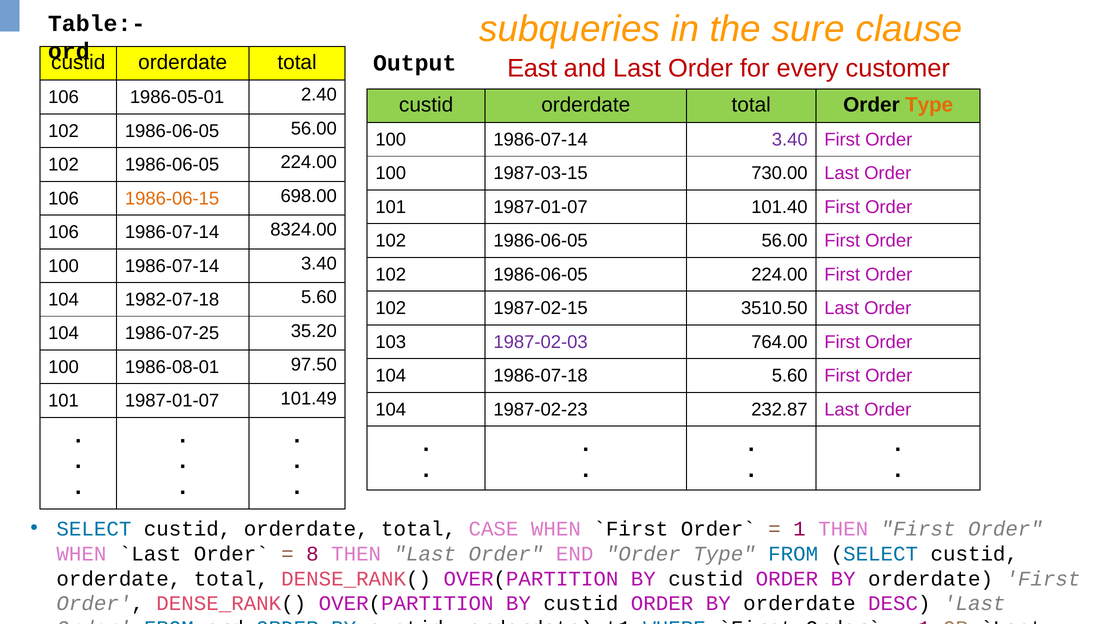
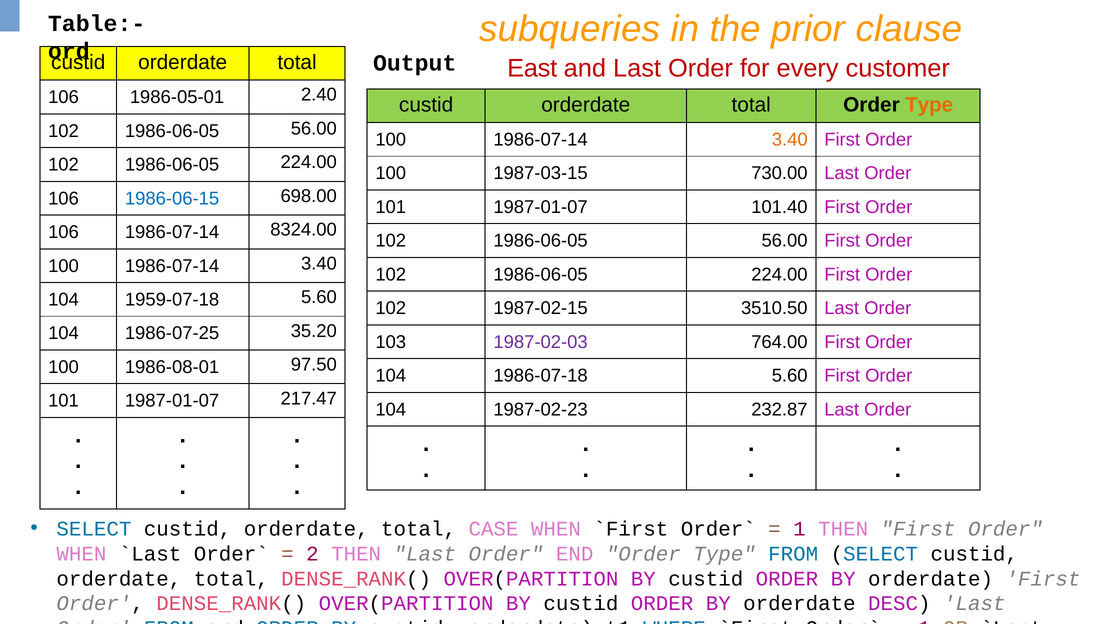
sure: sure -> prior (808, 29)
3.40 colour: purple -> orange (790, 140)
1986-06-15 colour: orange -> blue (172, 199)
1982-07-18: 1982-07-18 -> 1959-07-18 (172, 300)
101.49: 101.49 -> 217.47 (309, 399)
8: 8 -> 2 (312, 554)
